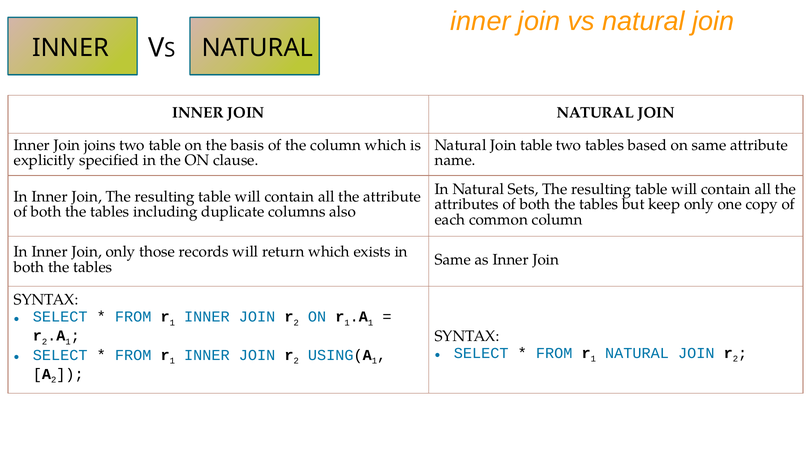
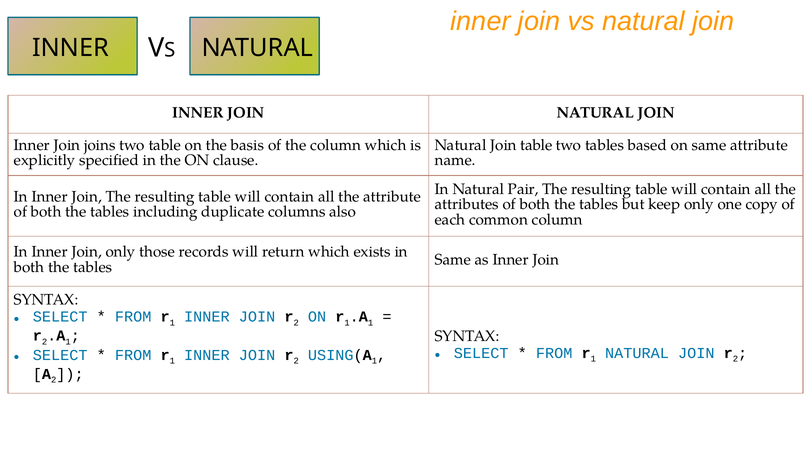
Sets: Sets -> Pair (523, 189)
